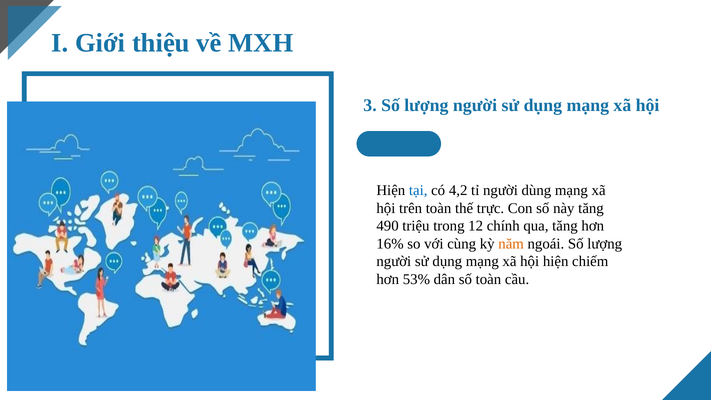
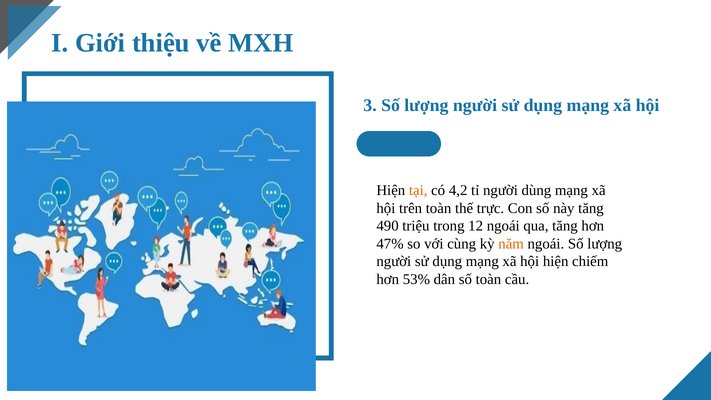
tại colour: blue -> orange (418, 190)
12 chính: chính -> ngoái (503, 226)
16%: 16% -> 47% (390, 244)
